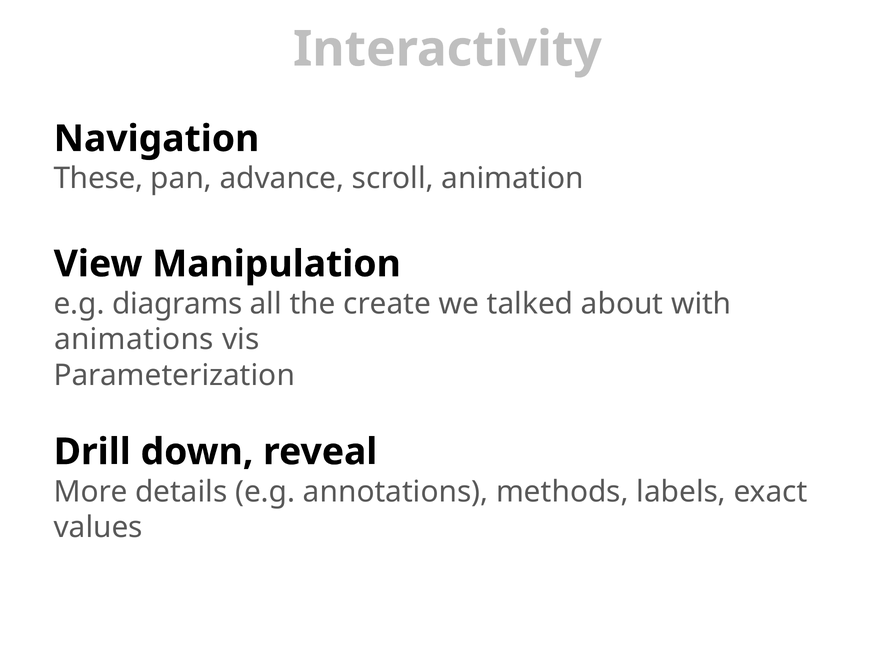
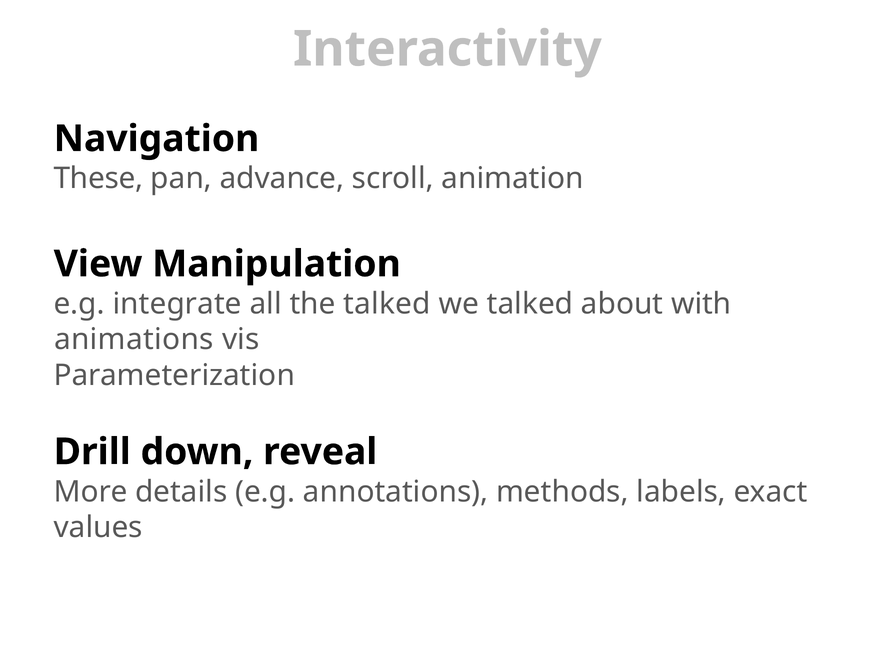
diagrams: diagrams -> integrate (177, 304)
the create: create -> talked (387, 304)
